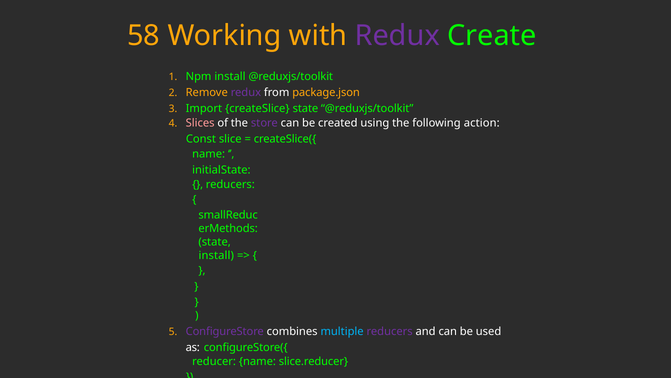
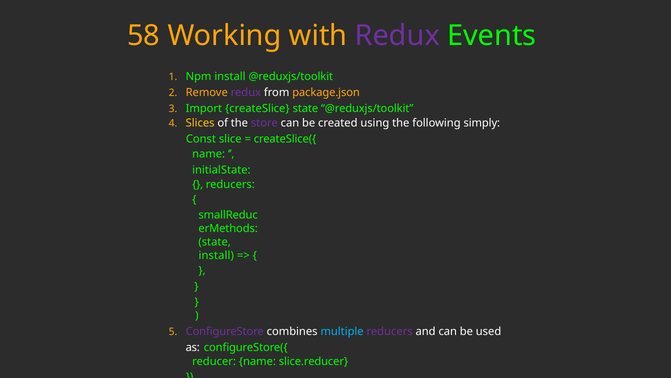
Create: Create -> Events (492, 36)
Slices colour: pink -> yellow (200, 123)
action: action -> simply (482, 123)
